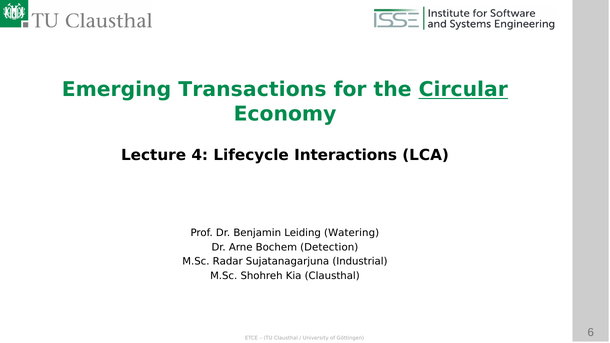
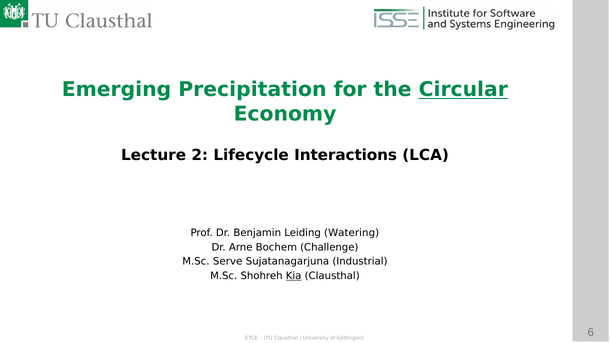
Transactions: Transactions -> Precipitation (252, 90)
4: 4 -> 2 (200, 155)
Detection: Detection -> Challenge (329, 247)
Radar: Radar -> Serve (228, 262)
Kia underline: none -> present (294, 276)
